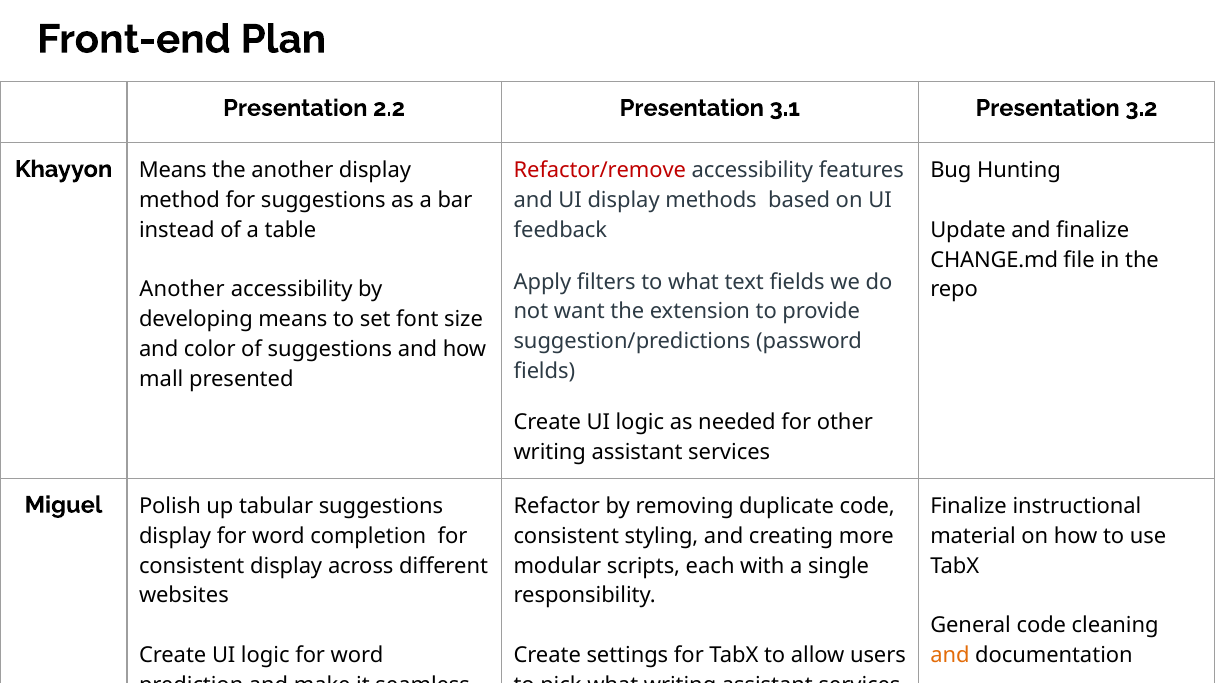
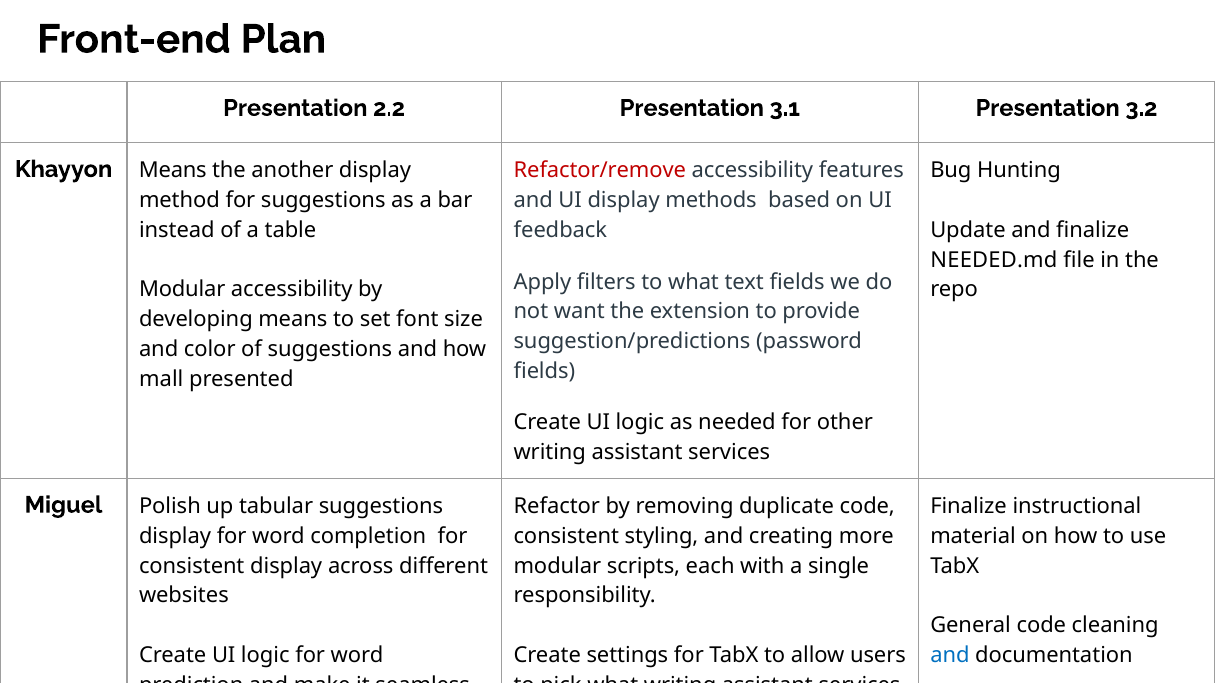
CHANGE.md: CHANGE.md -> NEEDED.md (994, 260)
Another: Another -> Modular (182, 290)
and colour: orange -> blue (950, 656)
